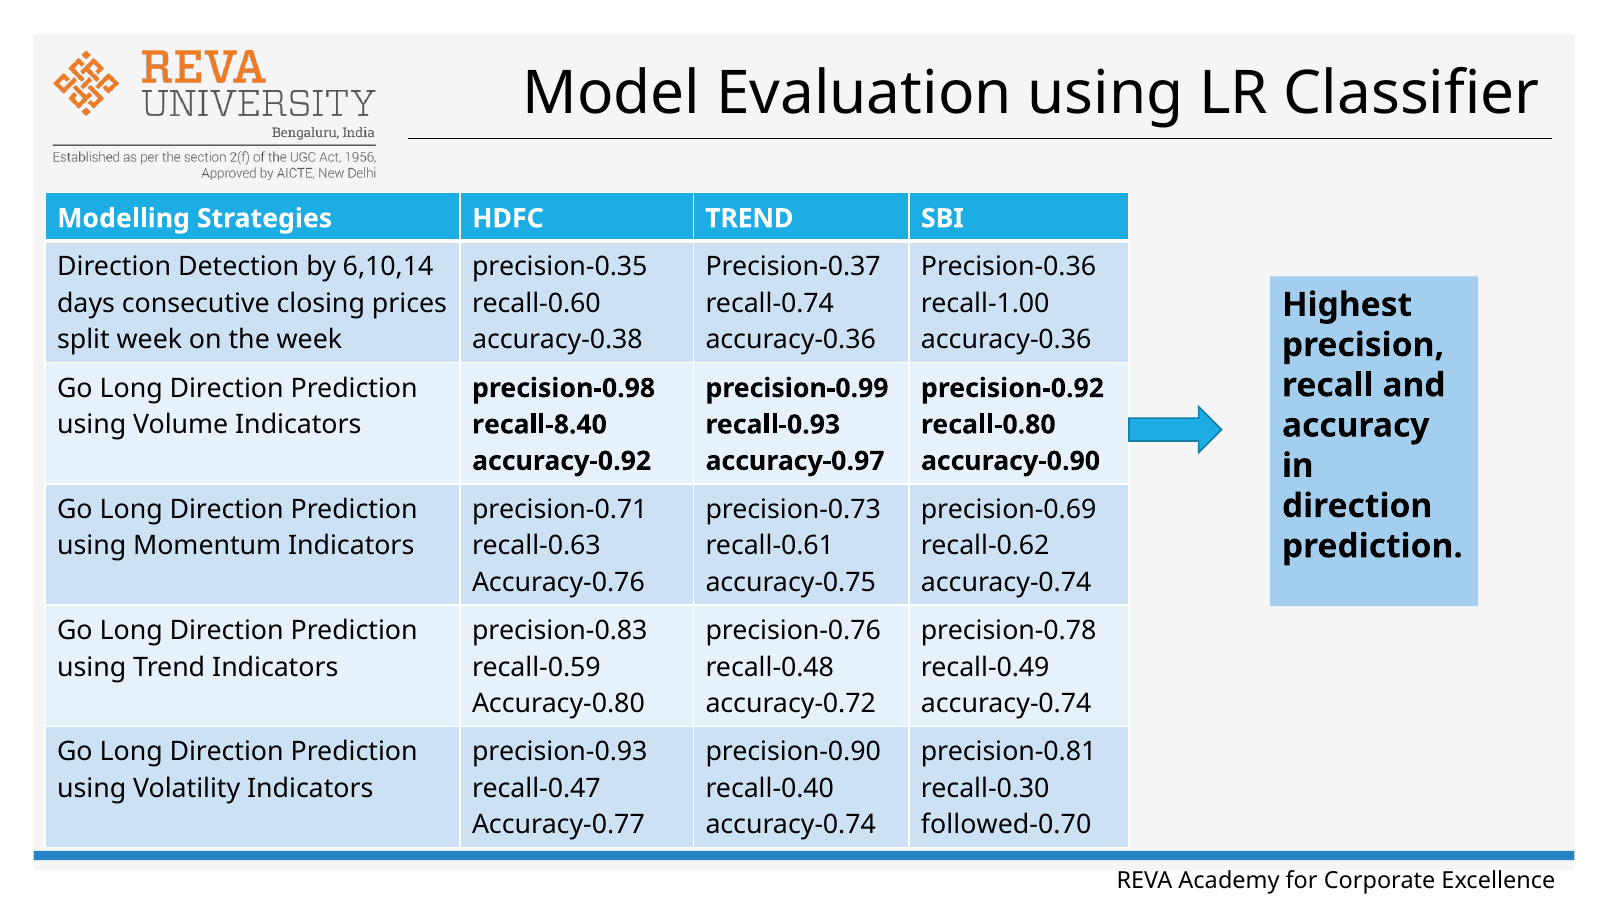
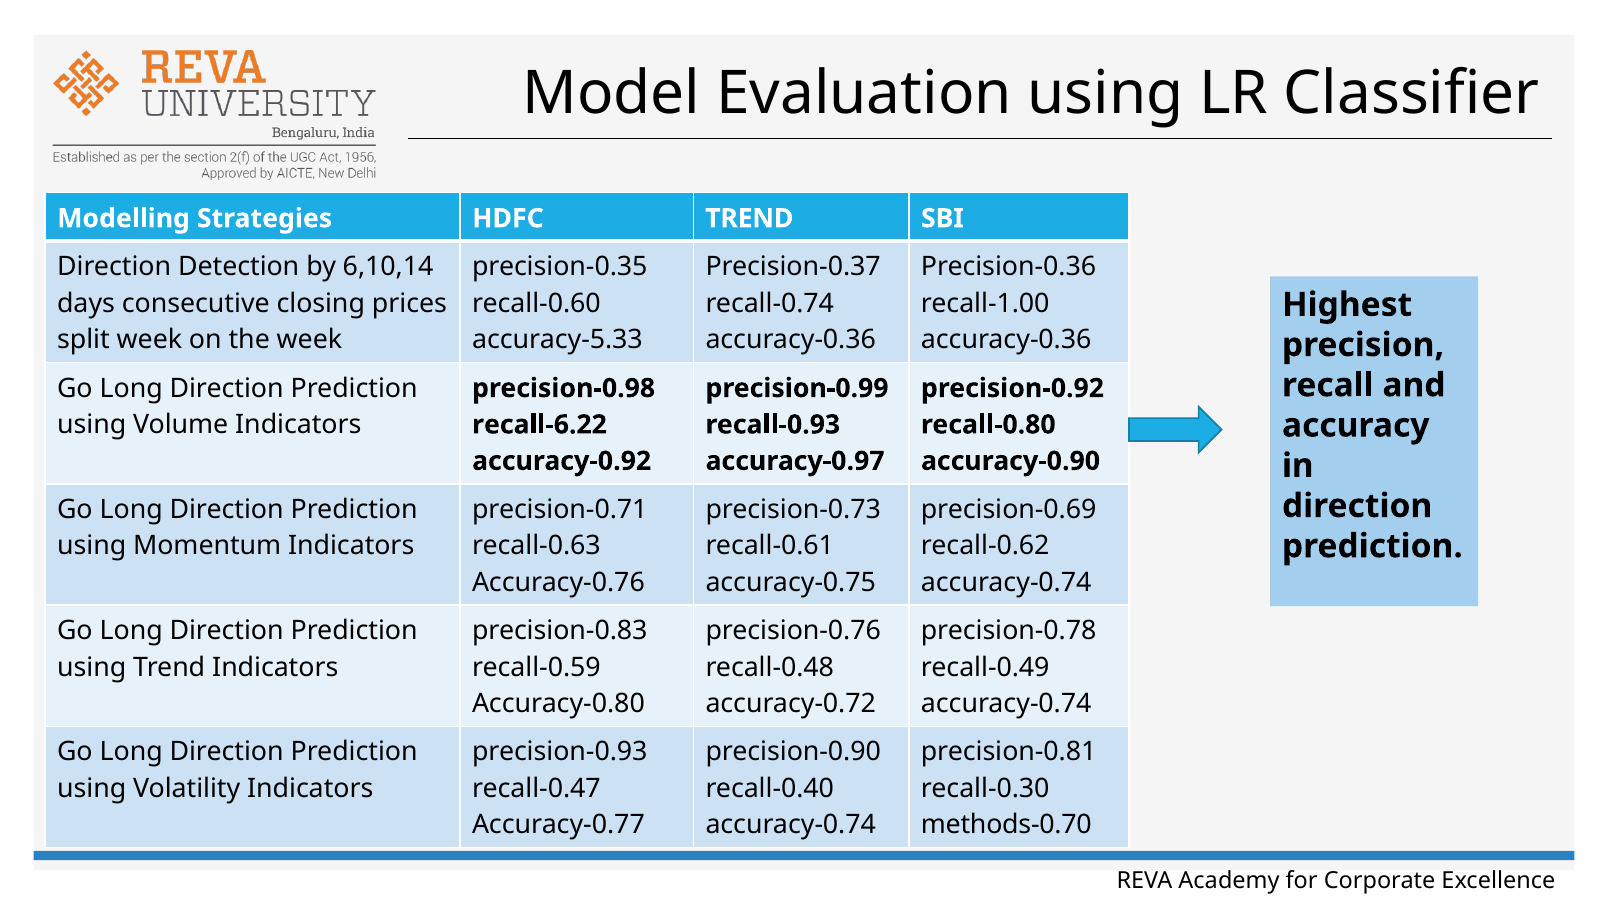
accuracy-0.38: accuracy-0.38 -> accuracy-5.33 (557, 340)
recall-8.40: recall-8.40 -> recall-6.22 (540, 424)
followed-0.70: followed-0.70 -> methods-0.70 (1006, 824)
